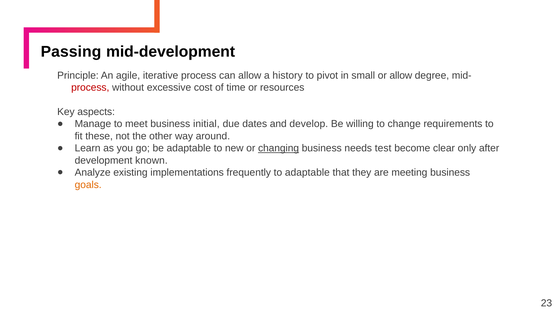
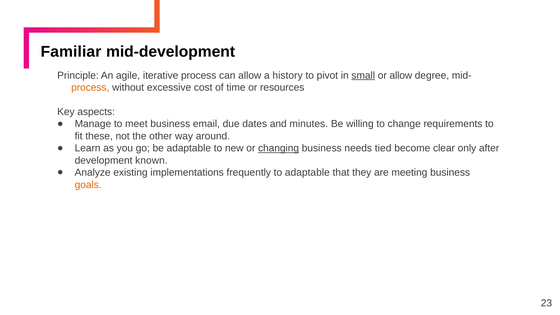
Passing: Passing -> Familiar (71, 52)
small underline: none -> present (363, 75)
process colour: red -> orange (90, 88)
initial: initial -> email (206, 124)
develop: develop -> minutes (309, 124)
test: test -> tied (383, 148)
